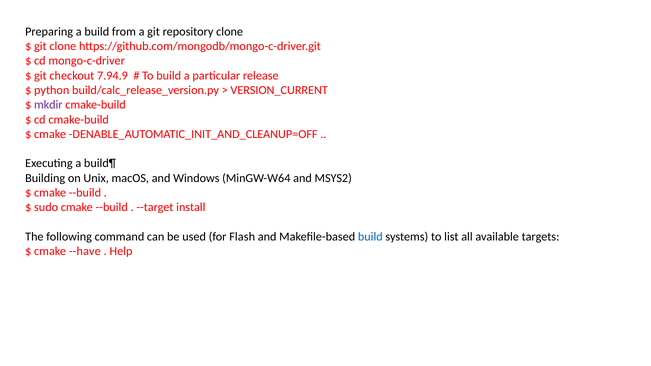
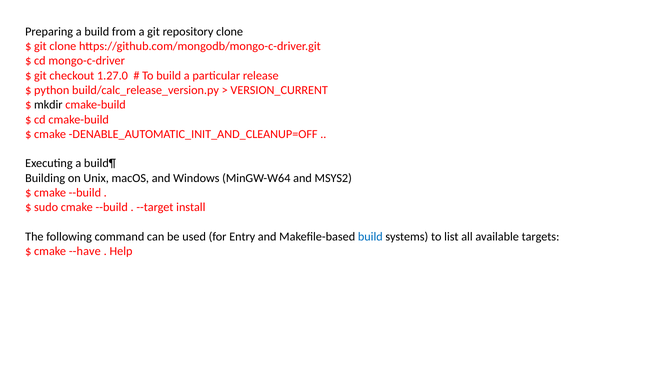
7.94.9: 7.94.9 -> 1.27.0 (112, 76)
mkdir colour: purple -> black (48, 105)
Flash: Flash -> Entry (242, 237)
